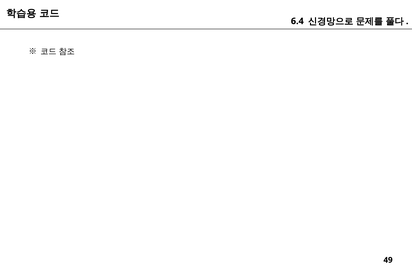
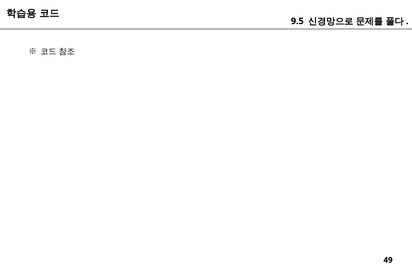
6.4: 6.4 -> 9.5 (297, 21)
